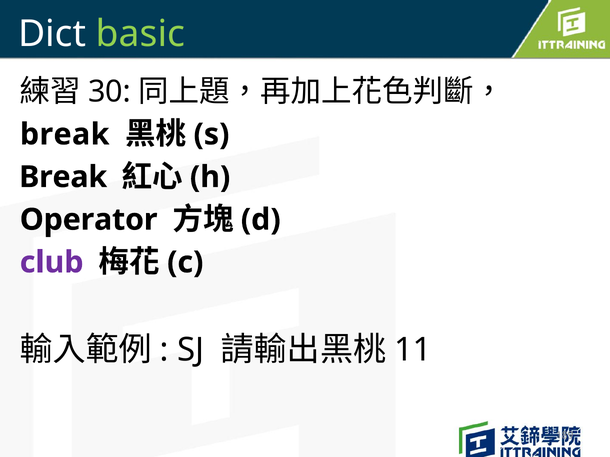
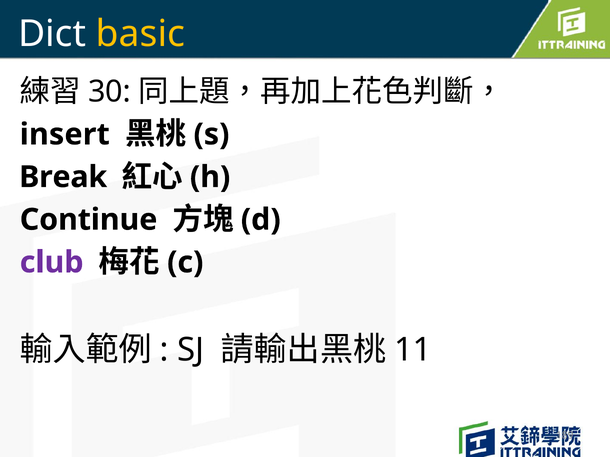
basic colour: light green -> yellow (141, 34)
break: break -> insert (65, 135)
Operator: Operator -> Continue (89, 220)
